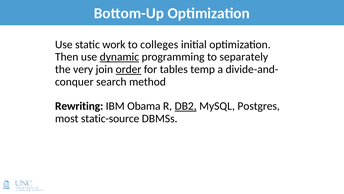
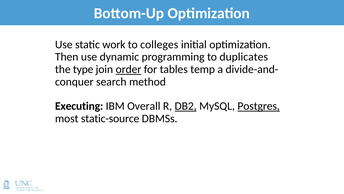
dynamic underline: present -> none (119, 57)
separately: separately -> duplicates (244, 57)
very: very -> type (83, 69)
Rewriting: Rewriting -> Executing (79, 106)
Obama: Obama -> Overall (144, 106)
Postgres underline: none -> present (259, 106)
